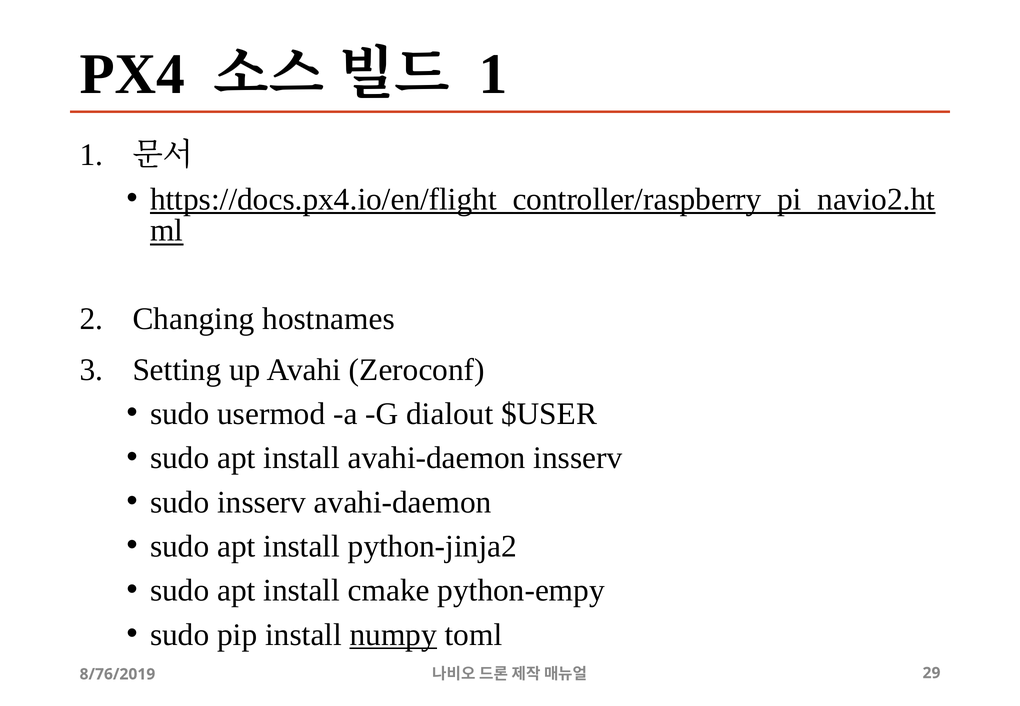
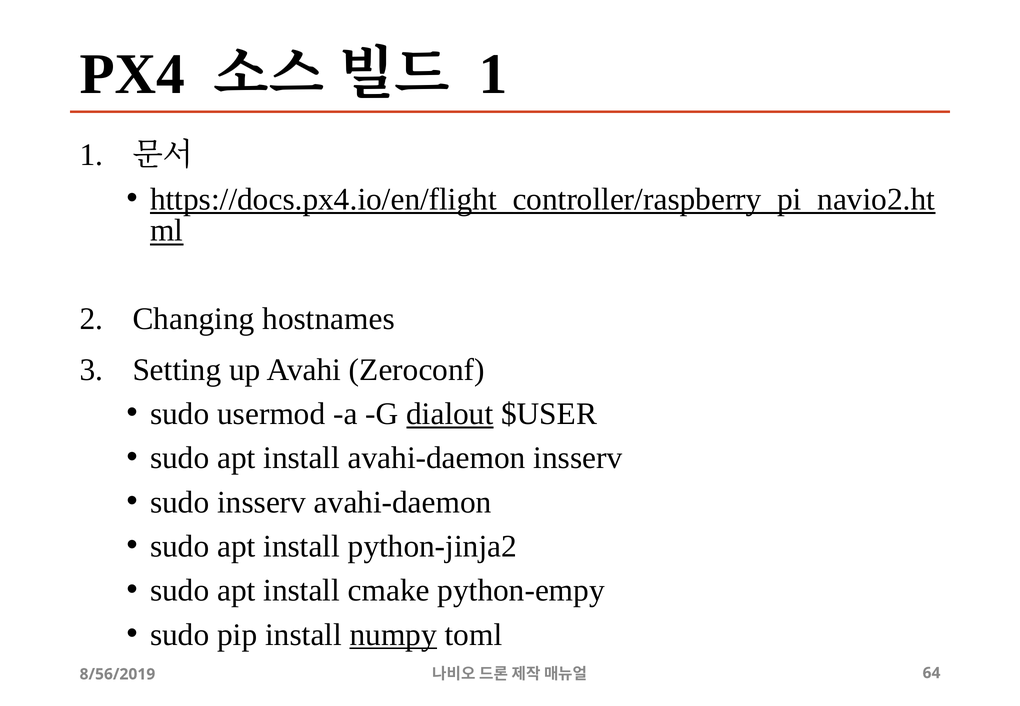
dialout underline: none -> present (450, 414)
8/76/2019: 8/76/2019 -> 8/56/2019 (117, 674)
29: 29 -> 64 (932, 673)
